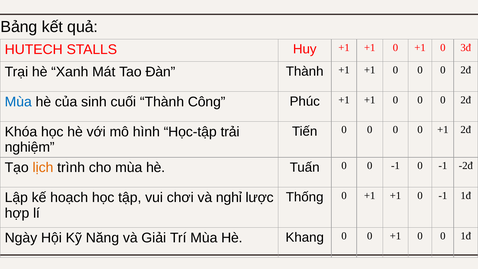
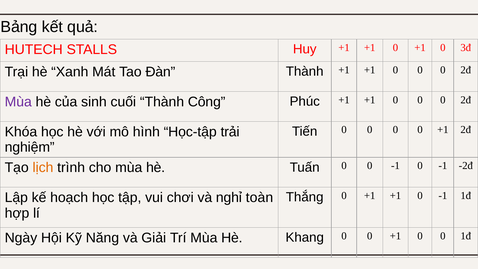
Mùa colour: blue -> purple (18, 102)
Thống: Thống -> Thắng (305, 197)
lược: lược -> toàn (259, 198)
